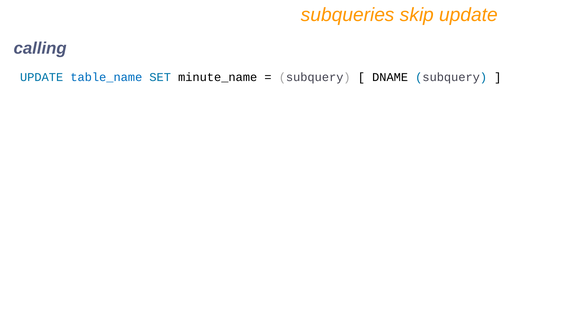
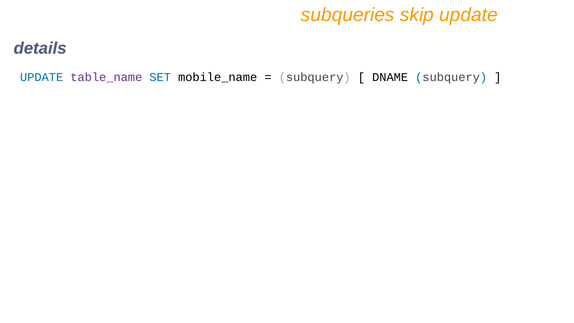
calling: calling -> details (40, 48)
table_name colour: blue -> purple (106, 77)
minute_name: minute_name -> mobile_name (218, 77)
